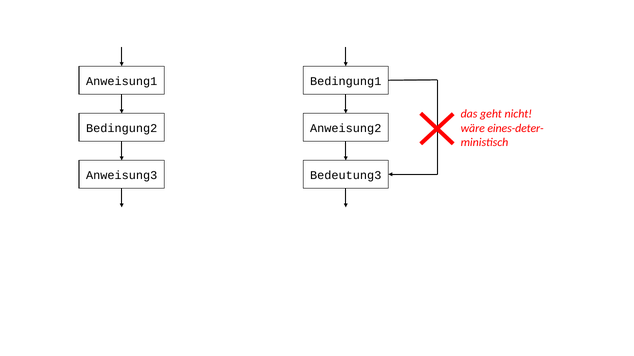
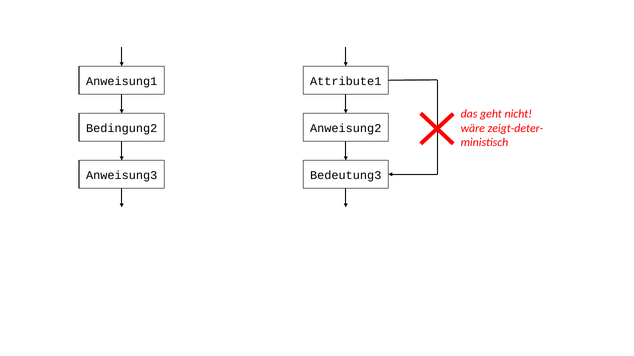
Bedingung1: Bedingung1 -> Attribute1 (346, 81)
eines-deter-: eines-deter- -> zeigt-deter- (516, 129)
